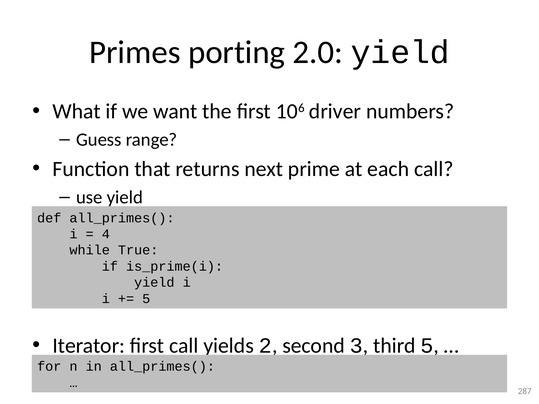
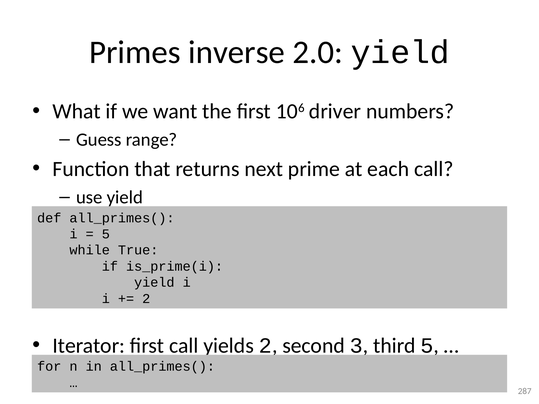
porting: porting -> inverse (237, 52)
4: 4 -> 5 (106, 234)
5: 5 -> 2 (146, 299)
